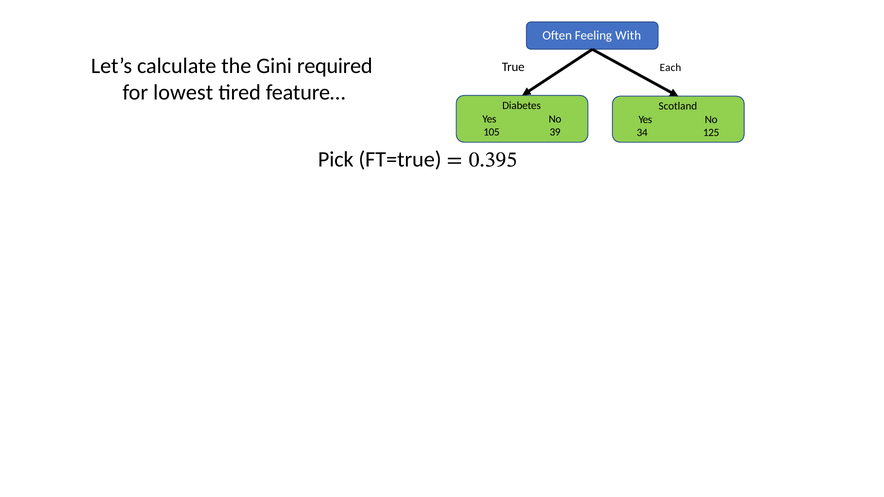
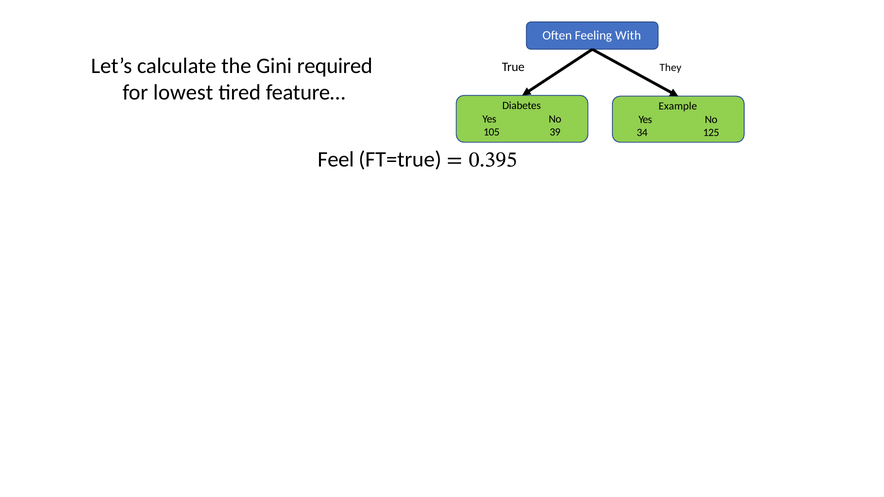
Each: Each -> They (670, 68)
Scotland: Scotland -> Example (678, 106)
Pick: Pick -> Feel (336, 160)
